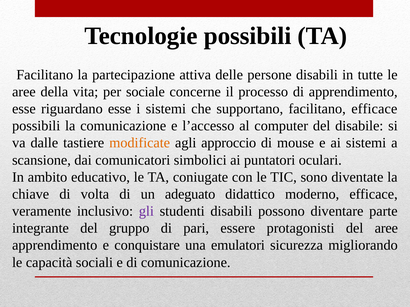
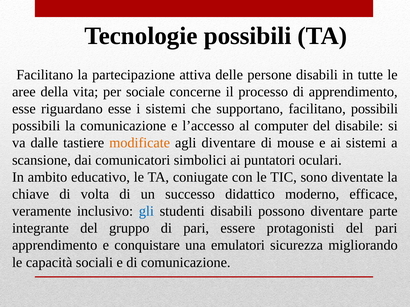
facilitano efficace: efficace -> possibili (374, 109)
agli approccio: approccio -> diventare (229, 143)
adeguato: adeguato -> successo (190, 194)
gli colour: purple -> blue (146, 212)
del aree: aree -> pari (386, 229)
